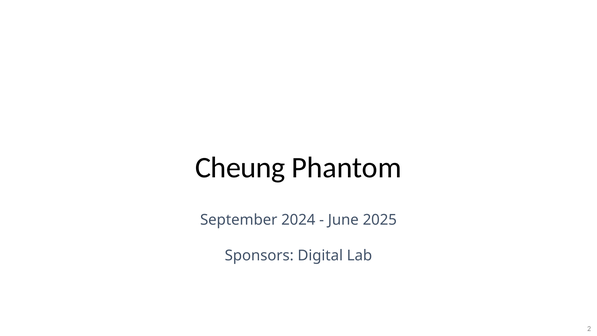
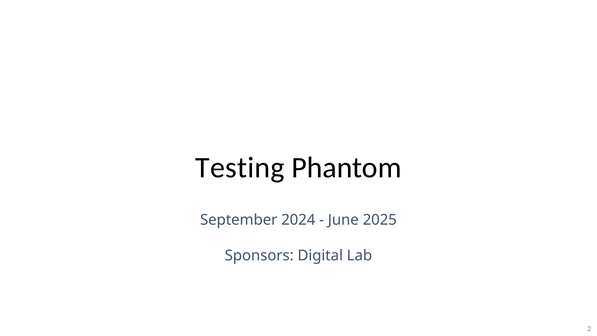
Cheung: Cheung -> Testing (240, 168)
